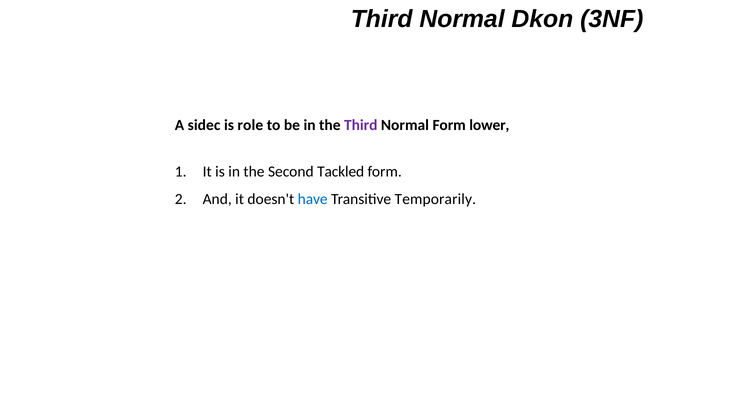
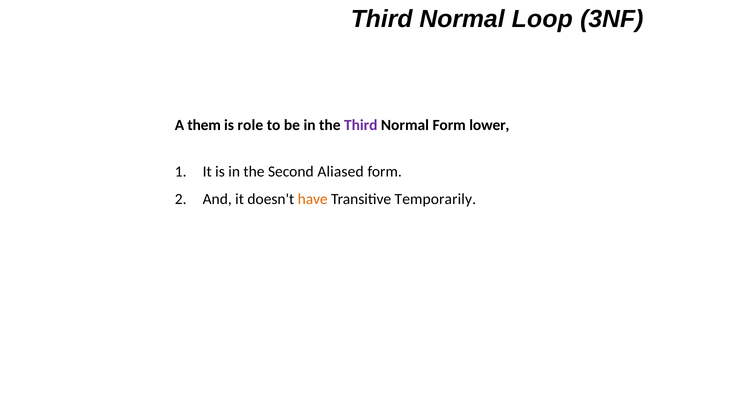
Dkon: Dkon -> Loop (542, 19)
sidec: sidec -> them (204, 125)
Tackled: Tackled -> Aliased (341, 172)
have colour: blue -> orange (313, 200)
